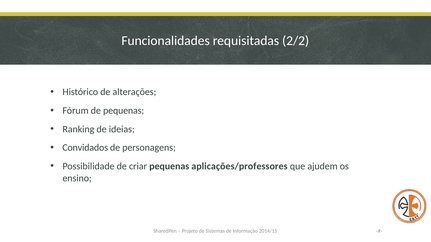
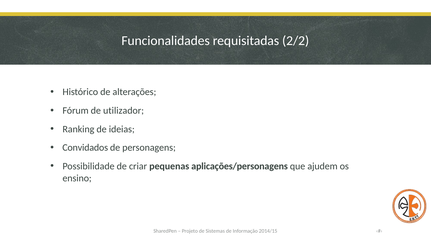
de pequenas: pequenas -> utilizador (124, 111)
aplicações/professores: aplicações/professores -> aplicações/personagens (240, 167)
